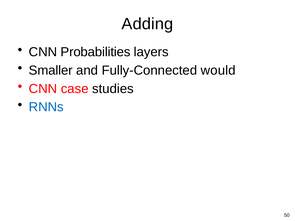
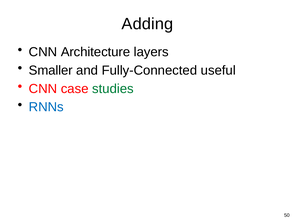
Probabilities: Probabilities -> Architecture (95, 52)
would: would -> useful (218, 70)
studies colour: black -> green (113, 89)
